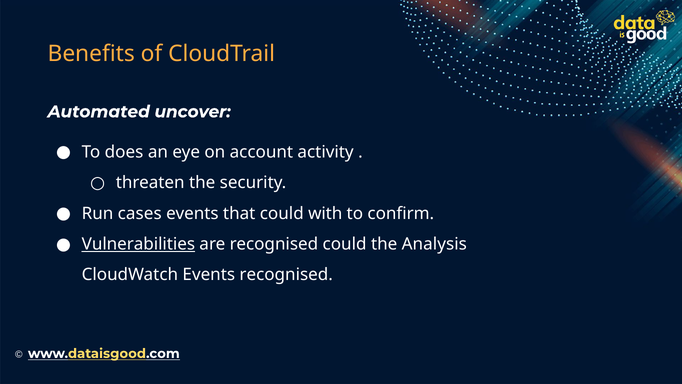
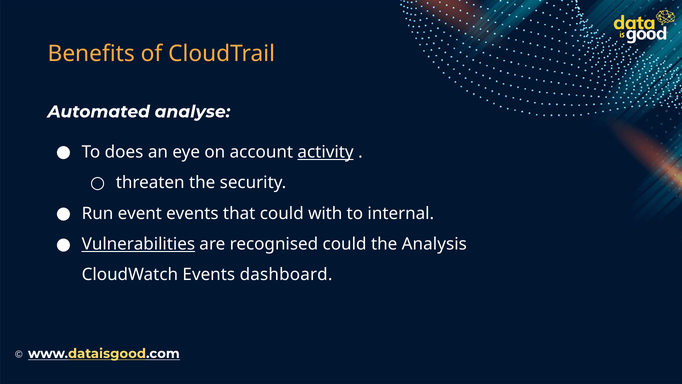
uncover: uncover -> analyse (192, 112)
activity underline: none -> present (326, 152)
cases: cases -> event (140, 213)
confirm: confirm -> internal (401, 213)
Events recognised: recognised -> dashboard (286, 275)
